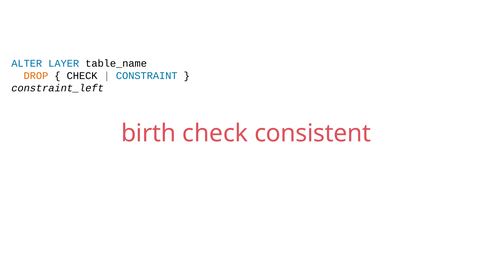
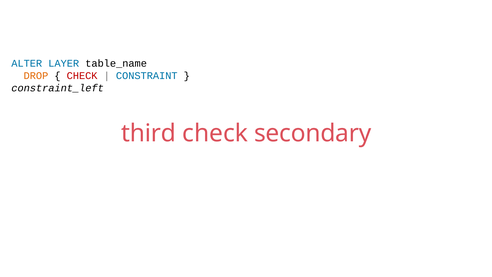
CHECK colour: black -> red (82, 76)
birth: birth -> third (149, 133)
consistent: consistent -> secondary (313, 133)
